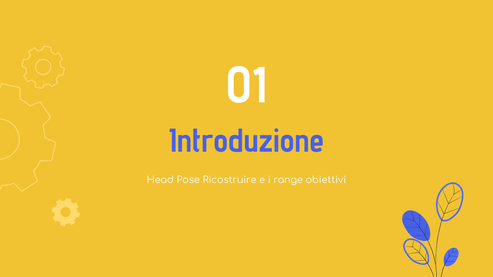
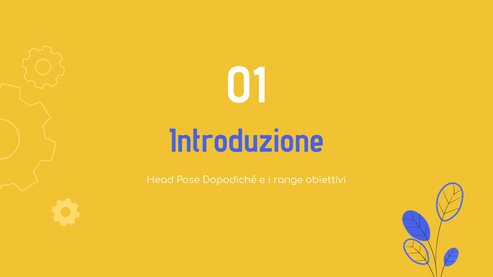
Ricostruire: Ricostruire -> Dopodiché (230, 180)
